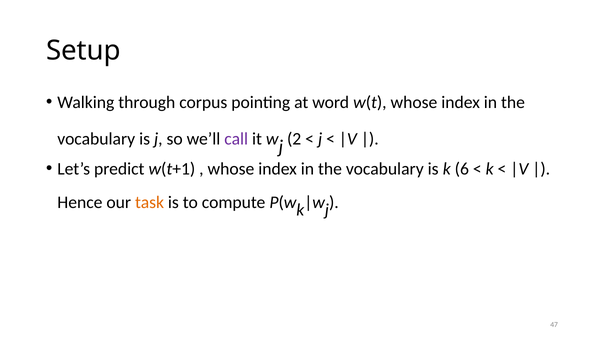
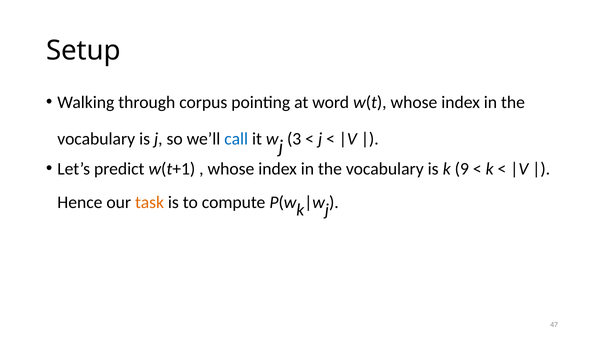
call colour: purple -> blue (236, 139)
2: 2 -> 3 (294, 139)
6: 6 -> 9 (462, 169)
